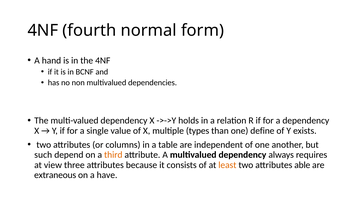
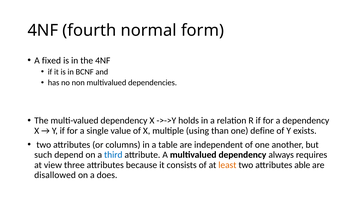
hand: hand -> fixed (51, 60)
types: types -> using (198, 131)
third colour: orange -> blue (113, 155)
extraneous: extraneous -> disallowed (55, 175)
have: have -> does (107, 175)
